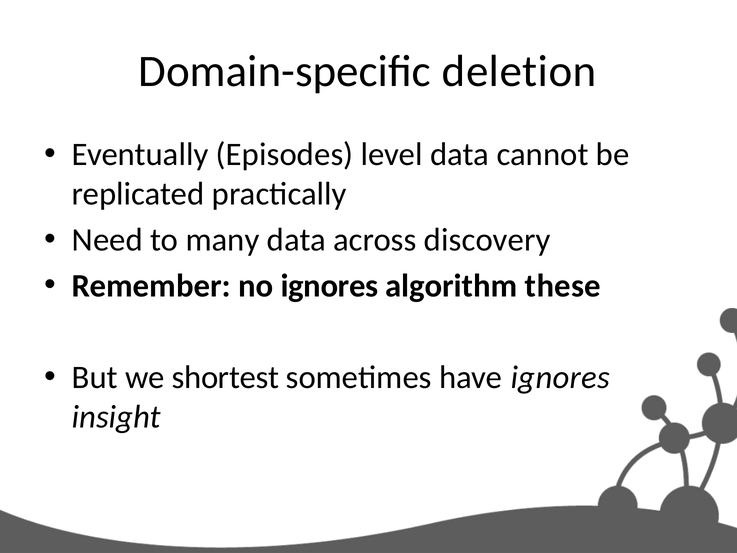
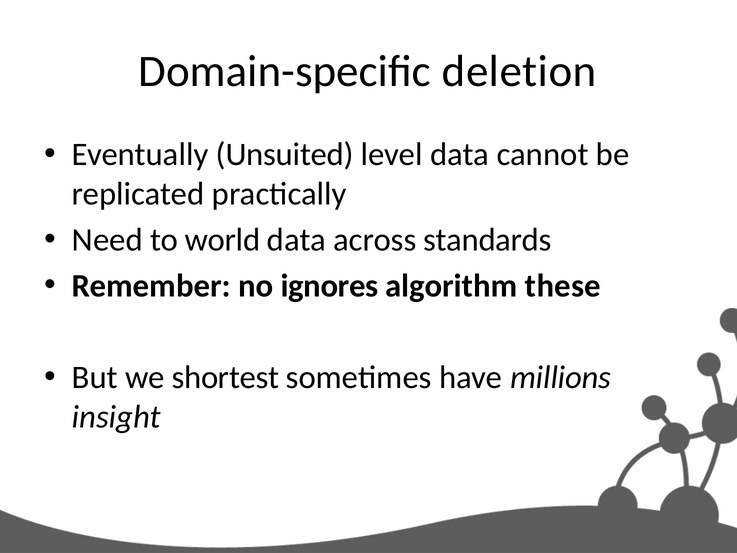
Episodes: Episodes -> Unsuited (285, 155)
many: many -> world (223, 240)
discovery: discovery -> standards (487, 240)
have ignores: ignores -> millions (561, 377)
